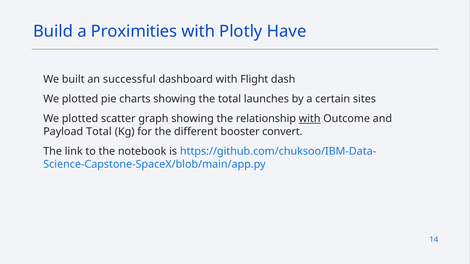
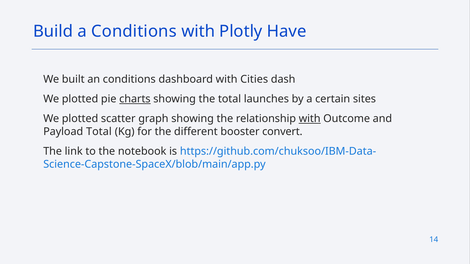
a Proximities: Proximities -> Conditions (134, 31)
an successful: successful -> conditions (129, 79)
Flight: Flight -> Cities (254, 79)
charts underline: none -> present (135, 99)
